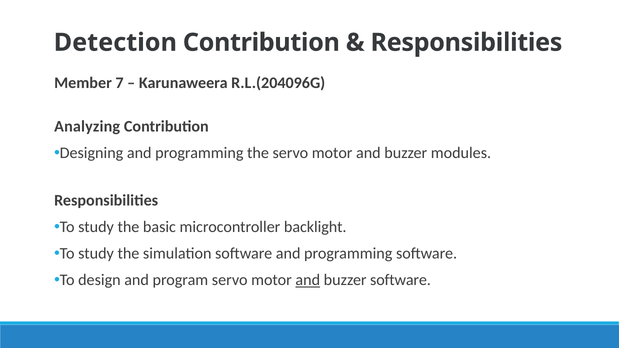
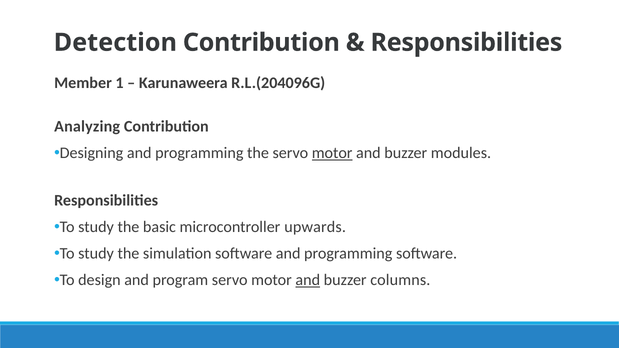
7: 7 -> 1 (120, 83)
motor underline: none -> present (332, 153)
backlight: backlight -> upwards (315, 227)
buzzer software: software -> columns (400, 280)
